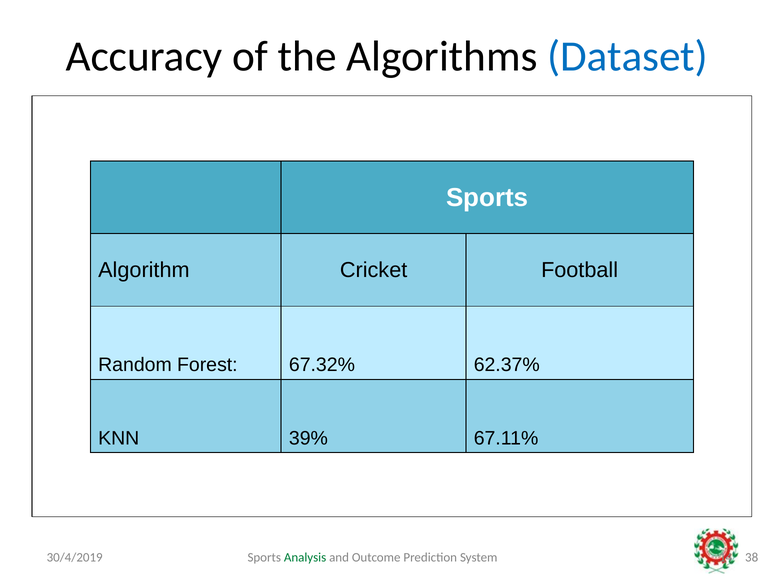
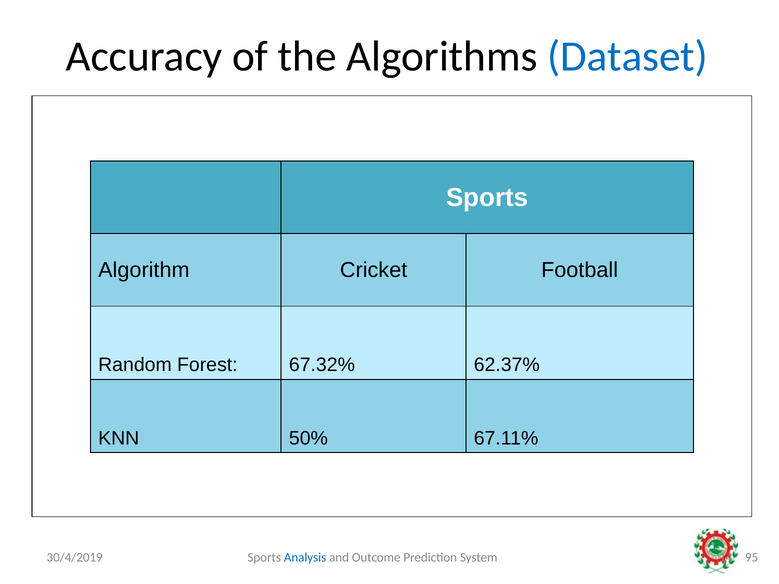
39%: 39% -> 50% (308, 438)
Analysis colour: green -> blue (305, 558)
38: 38 -> 95 (752, 558)
